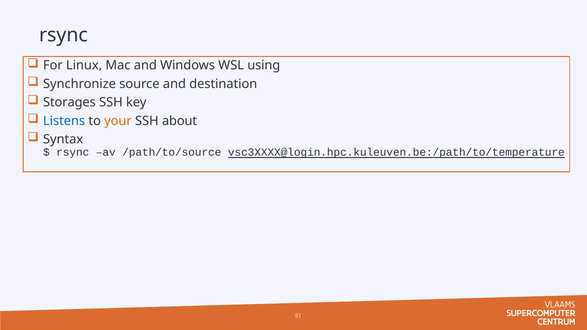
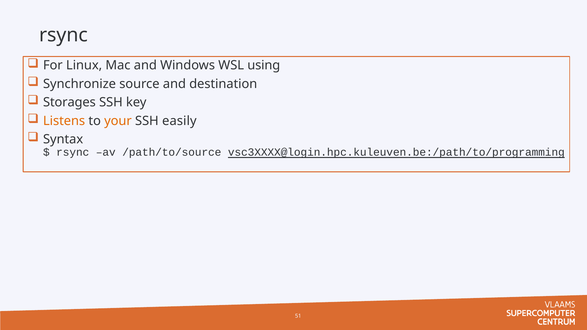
Listens colour: blue -> orange (64, 121)
about: about -> easily (179, 121)
vsc3XXXX@login.hpc.kuleuven.be:/path/to/temperature: vsc3XXXX@login.hpc.kuleuven.be:/path/to/temperature -> vsc3XXXX@login.hpc.kuleuven.be:/path/to/programming (396, 152)
